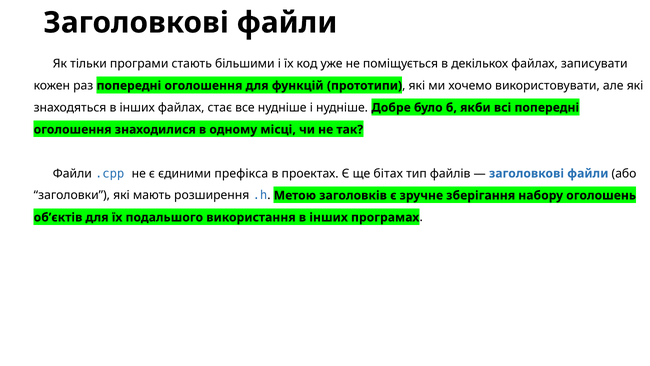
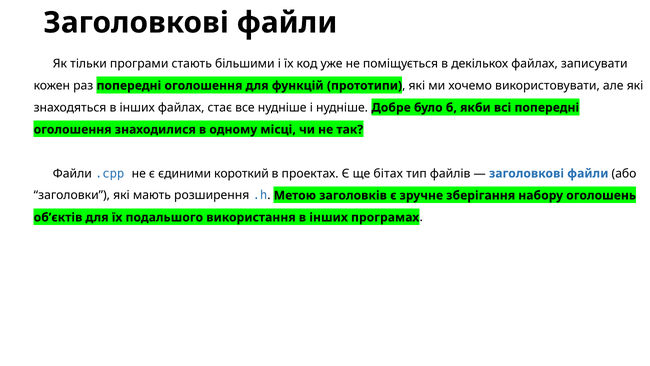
префікса: префікса -> короткий (241, 173)
